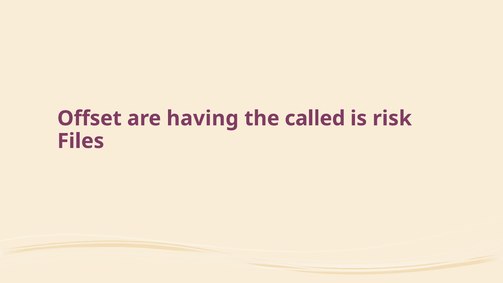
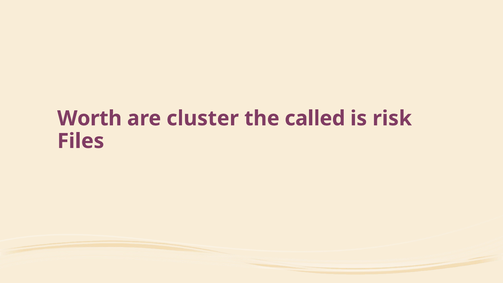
Offset: Offset -> Worth (90, 118)
having: having -> cluster (203, 118)
